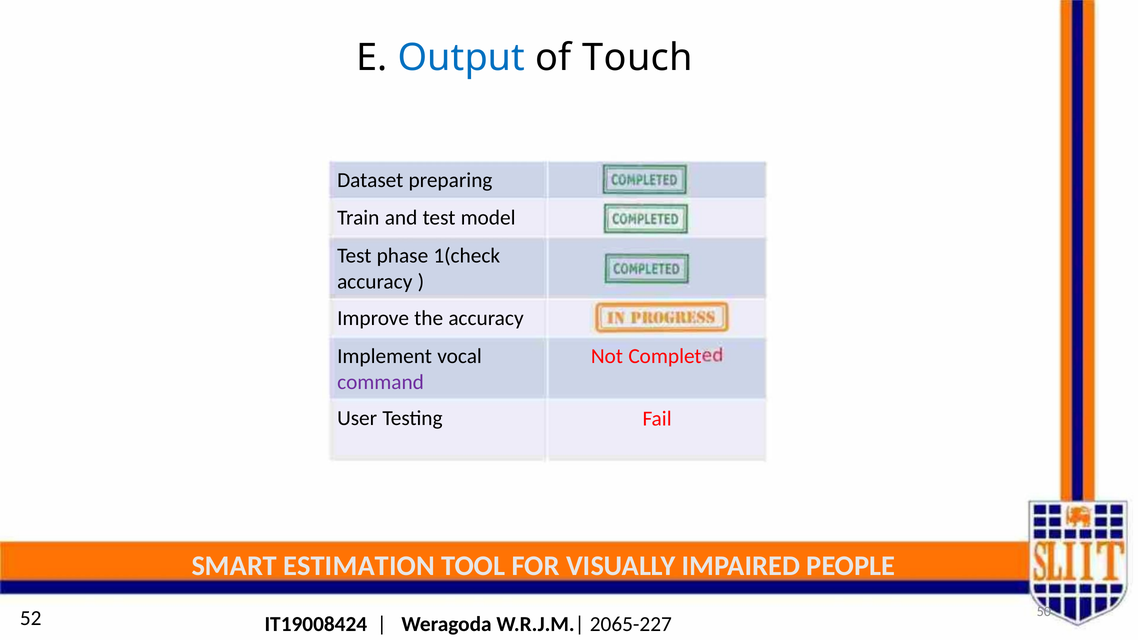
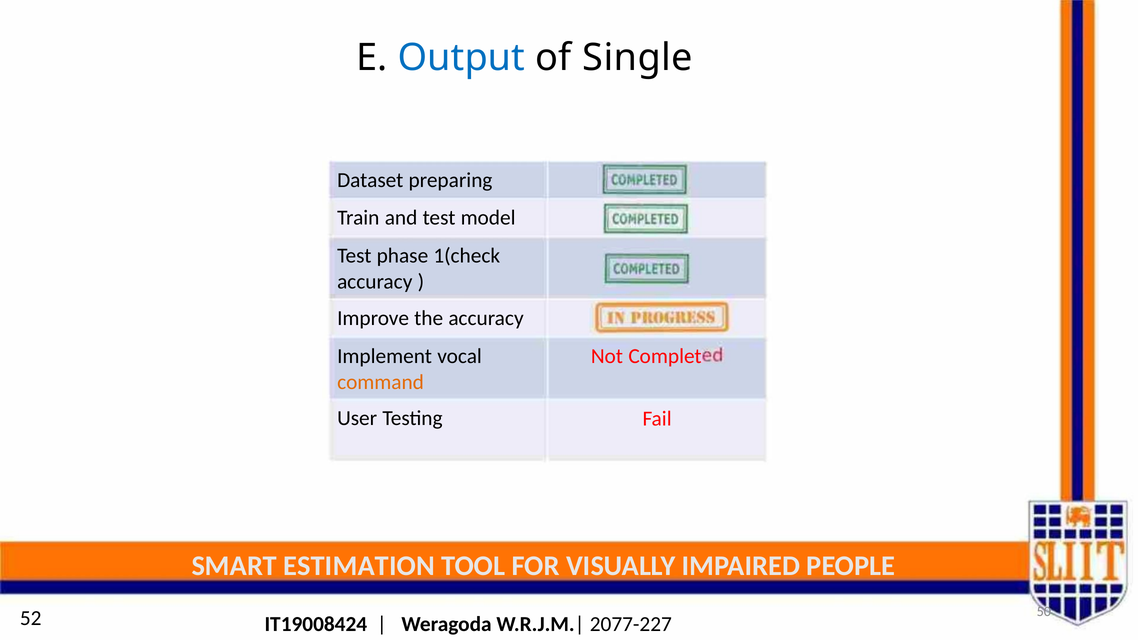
Touch: Touch -> Single (638, 58)
command colour: purple -> orange (381, 382)
2065-227: 2065-227 -> 2077-227 (631, 625)
